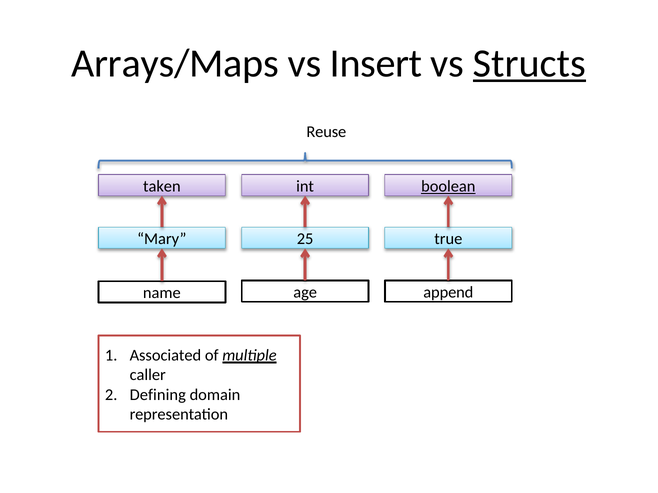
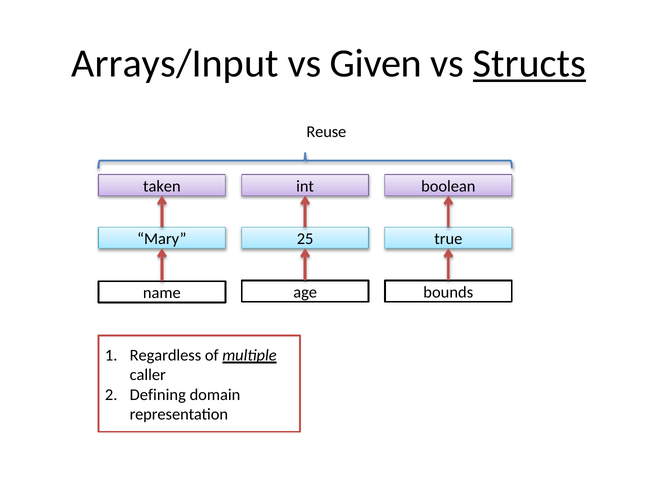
Arrays/Maps: Arrays/Maps -> Arrays/Input (175, 64)
Insert: Insert -> Given (376, 64)
boolean underline: present -> none (448, 186)
append: append -> bounds (448, 293)
Associated: Associated -> Regardless (165, 356)
